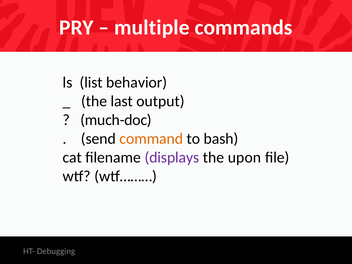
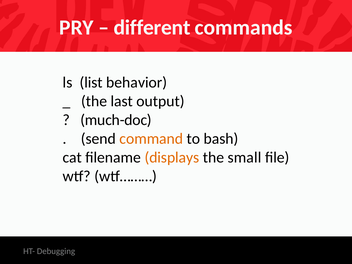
multiple: multiple -> different (152, 28)
displays colour: purple -> orange (172, 157)
upon: upon -> small (245, 157)
